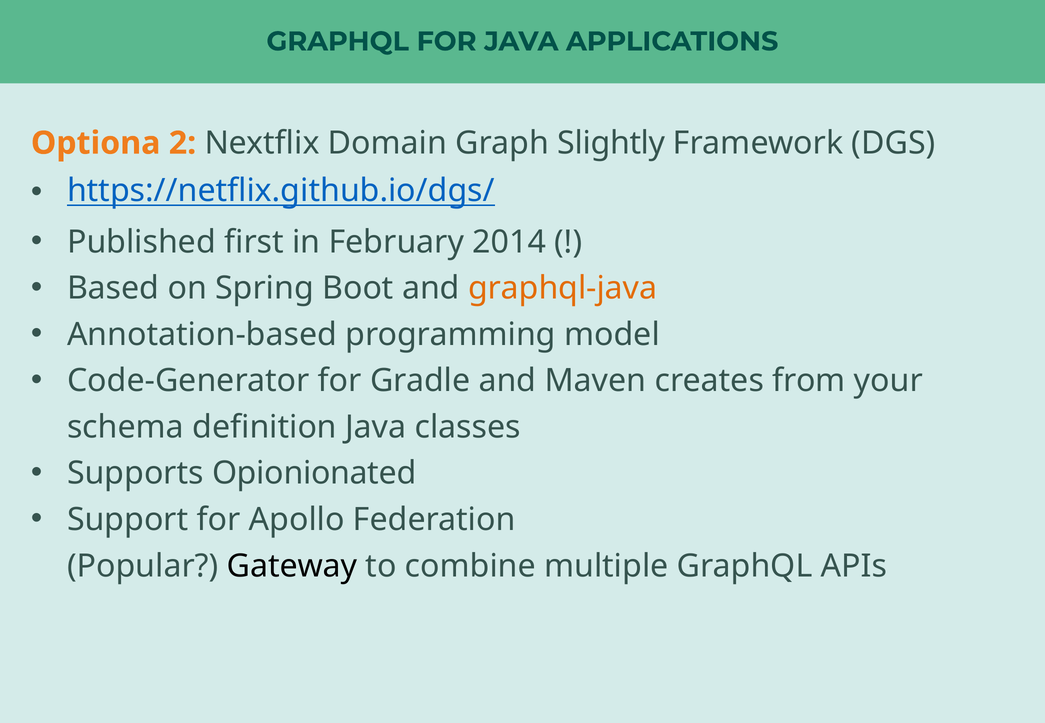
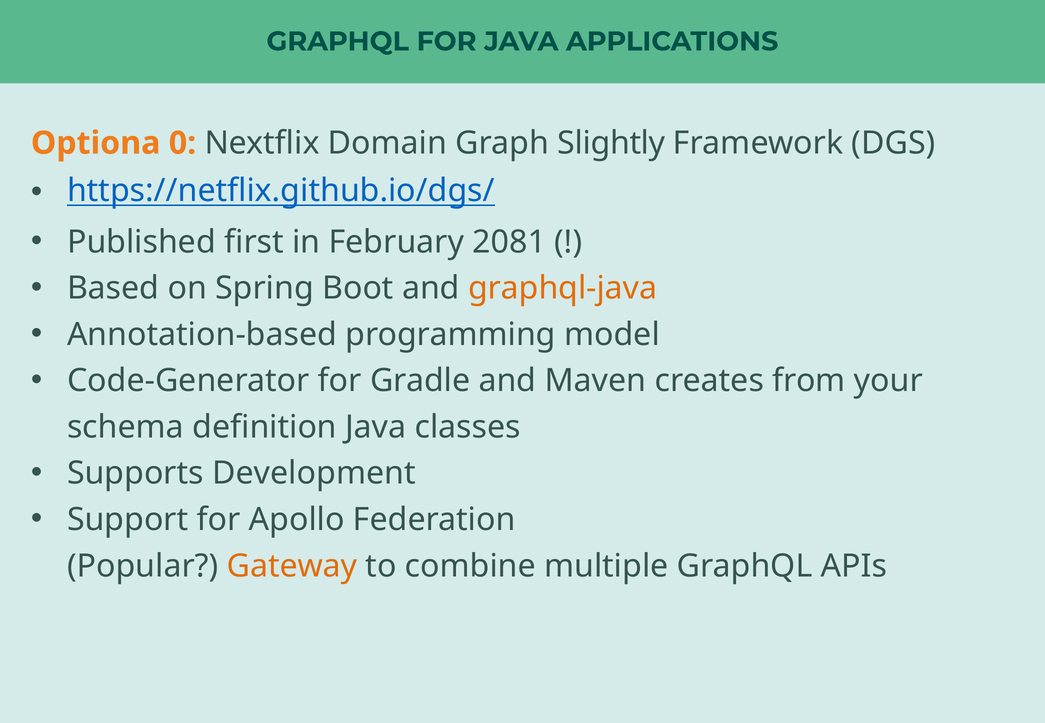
2: 2 -> 0 (183, 143)
2014: 2014 -> 2081 (509, 242)
Opionionated: Opionionated -> Development (314, 474)
Gateway colour: black -> orange (292, 566)
